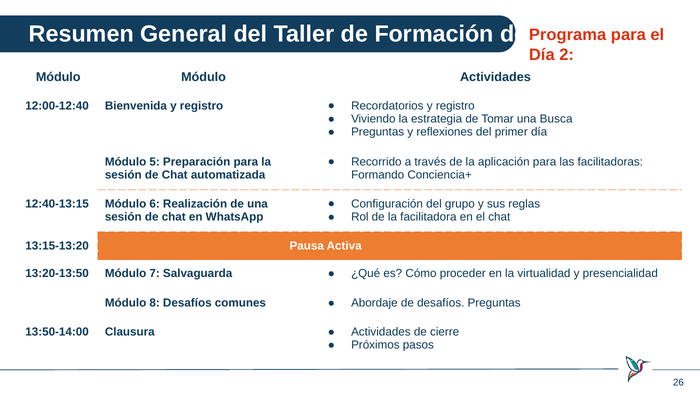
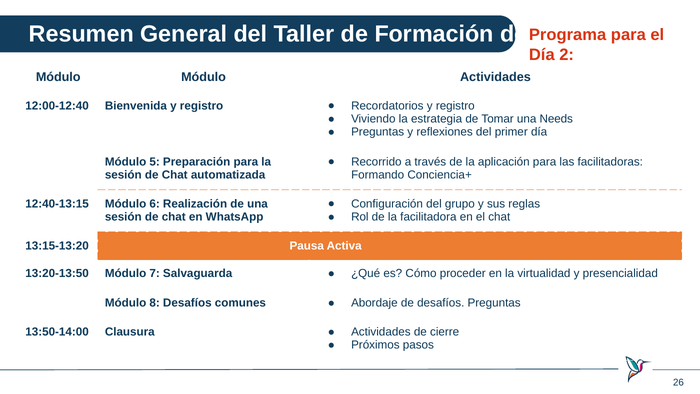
Busca: Busca -> Needs (556, 119)
